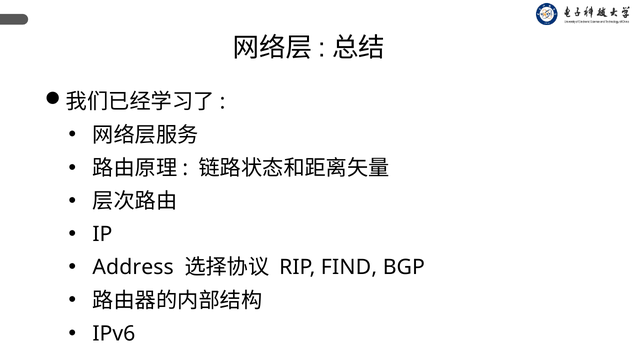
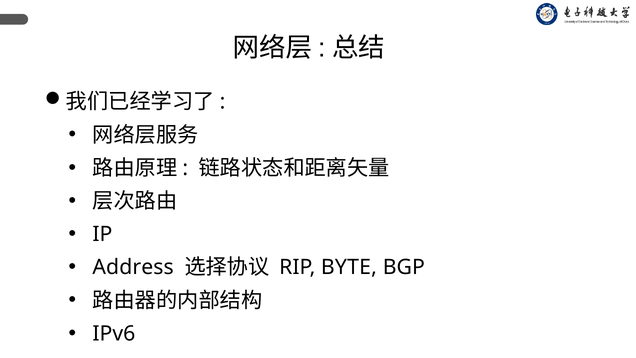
FIND: FIND -> BYTE (349, 267)
